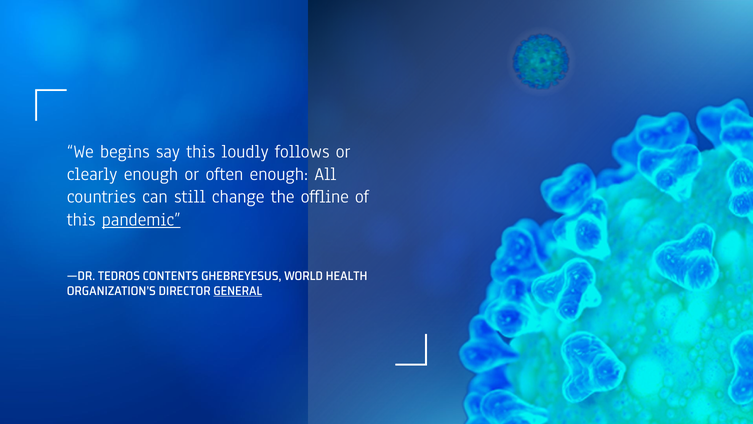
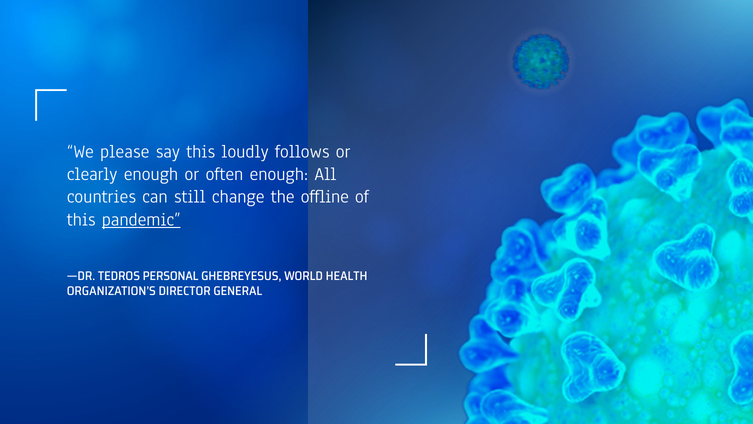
begins: begins -> please (125, 151)
CONTENTS: CONTENTS -> PERSONAL (171, 276)
GENERAL underline: present -> none (238, 291)
